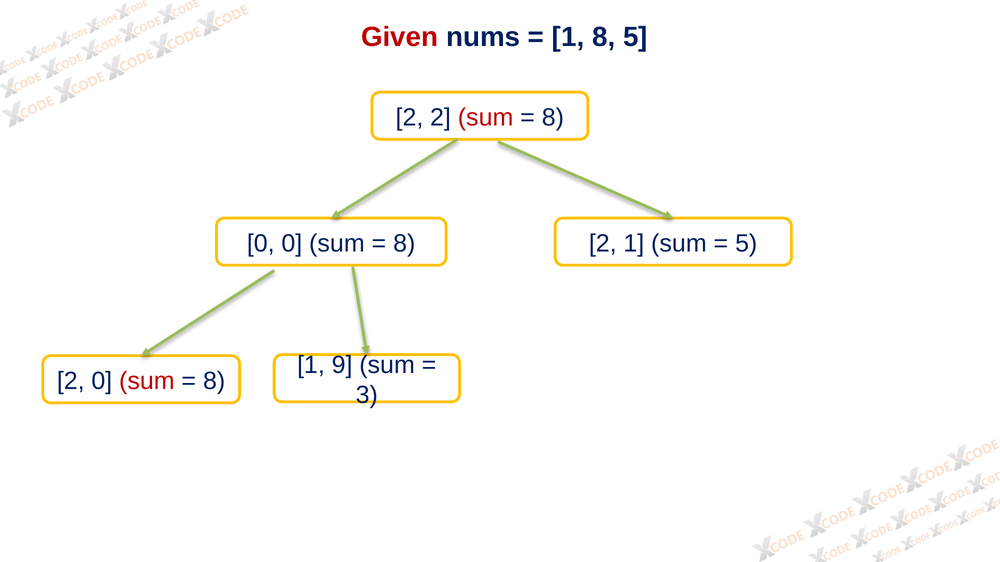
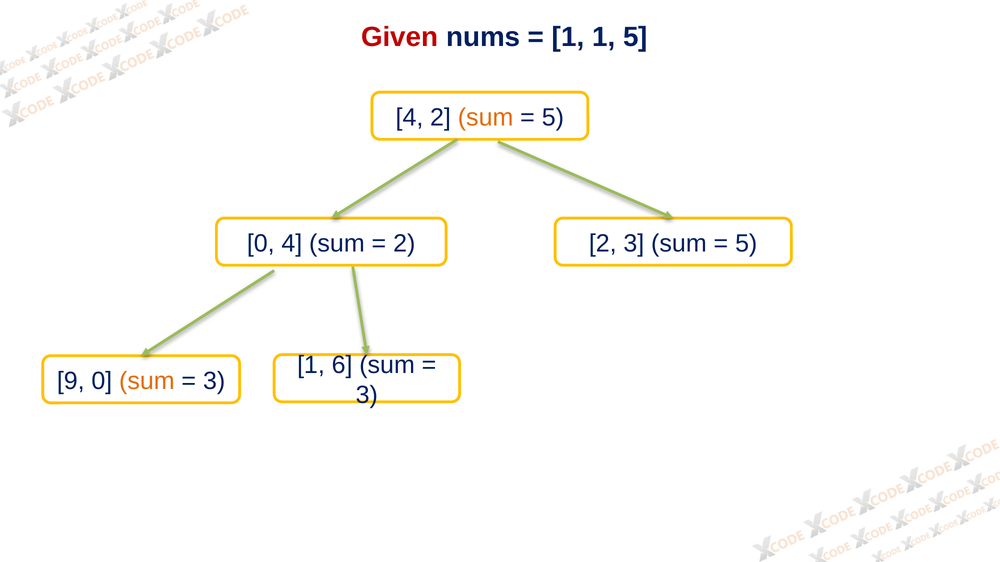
1 8: 8 -> 1 (604, 37)
2: 2 -> 4 (409, 118)
sum colour: red -> orange (486, 118)
8: 8 -> 5 (553, 118)
0 0: 0 -> 4 (292, 244)
8: 8 -> 2 (404, 244)
2 1: 1 -> 3 (634, 244)
9: 9 -> 6 (342, 365)
2: 2 -> 9 (71, 381)
sum colour: red -> orange (147, 381)
8: 8 -> 3 (214, 381)
